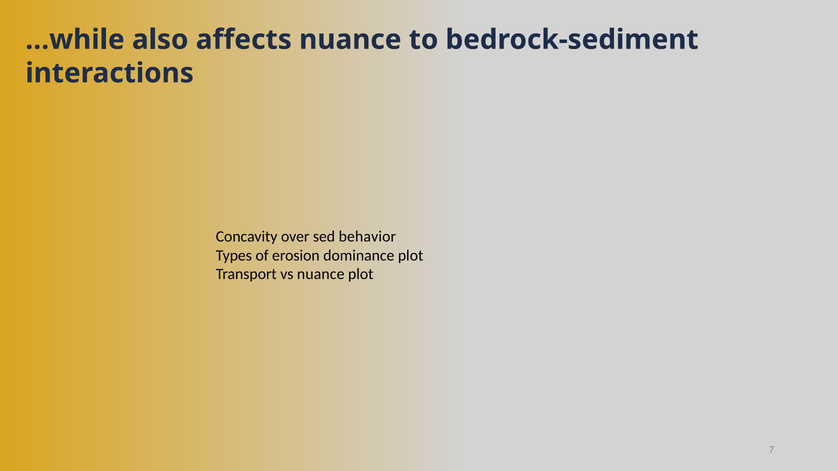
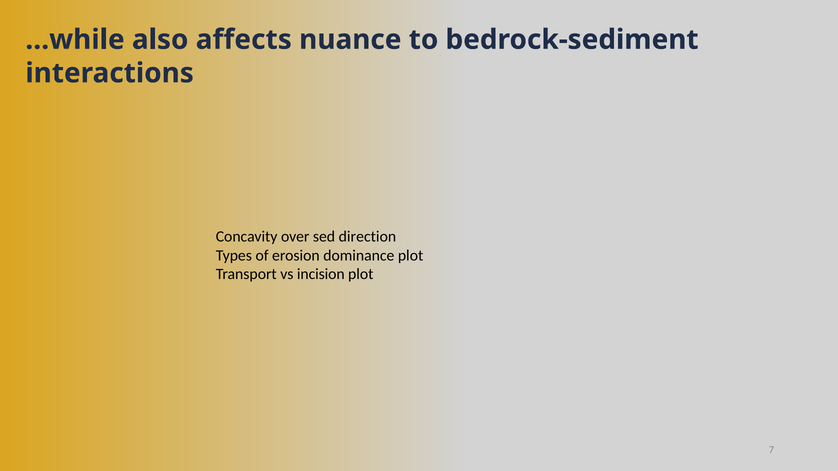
behavior: behavior -> direction (367, 237)
vs nuance: nuance -> incision (321, 274)
